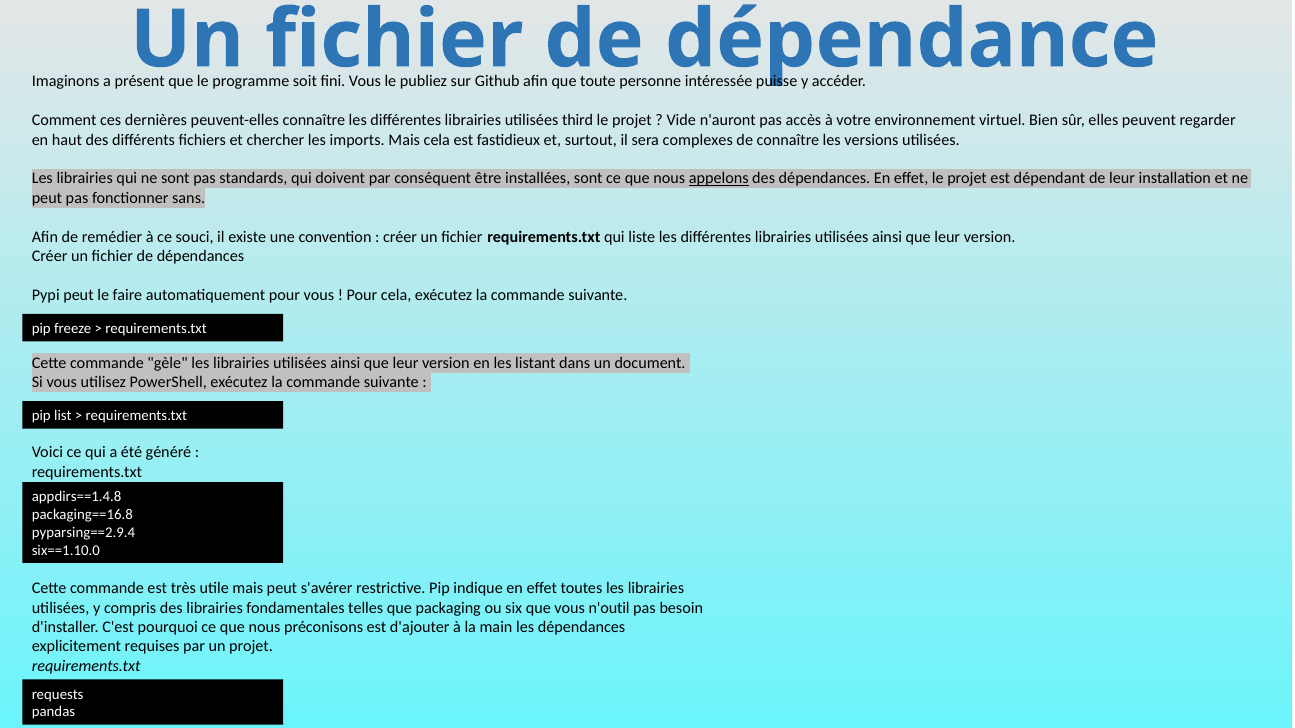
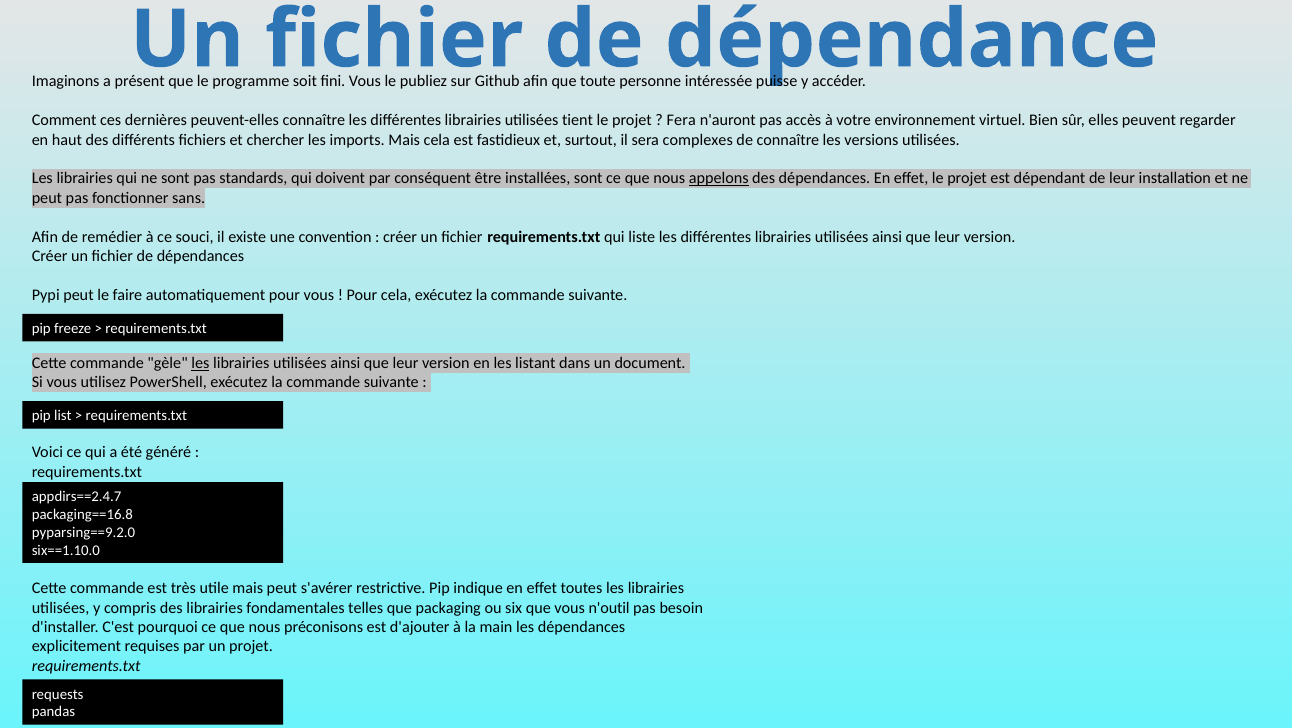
third: third -> tient (578, 120)
Vide: Vide -> Fera (681, 120)
les underline: none -> present (200, 363)
appdirs==1.4.8: appdirs==1.4.8 -> appdirs==2.4.7 (77, 497)
pyparsing==2.9.4: pyparsing==2.9.4 -> pyparsing==9.2.0 (83, 533)
